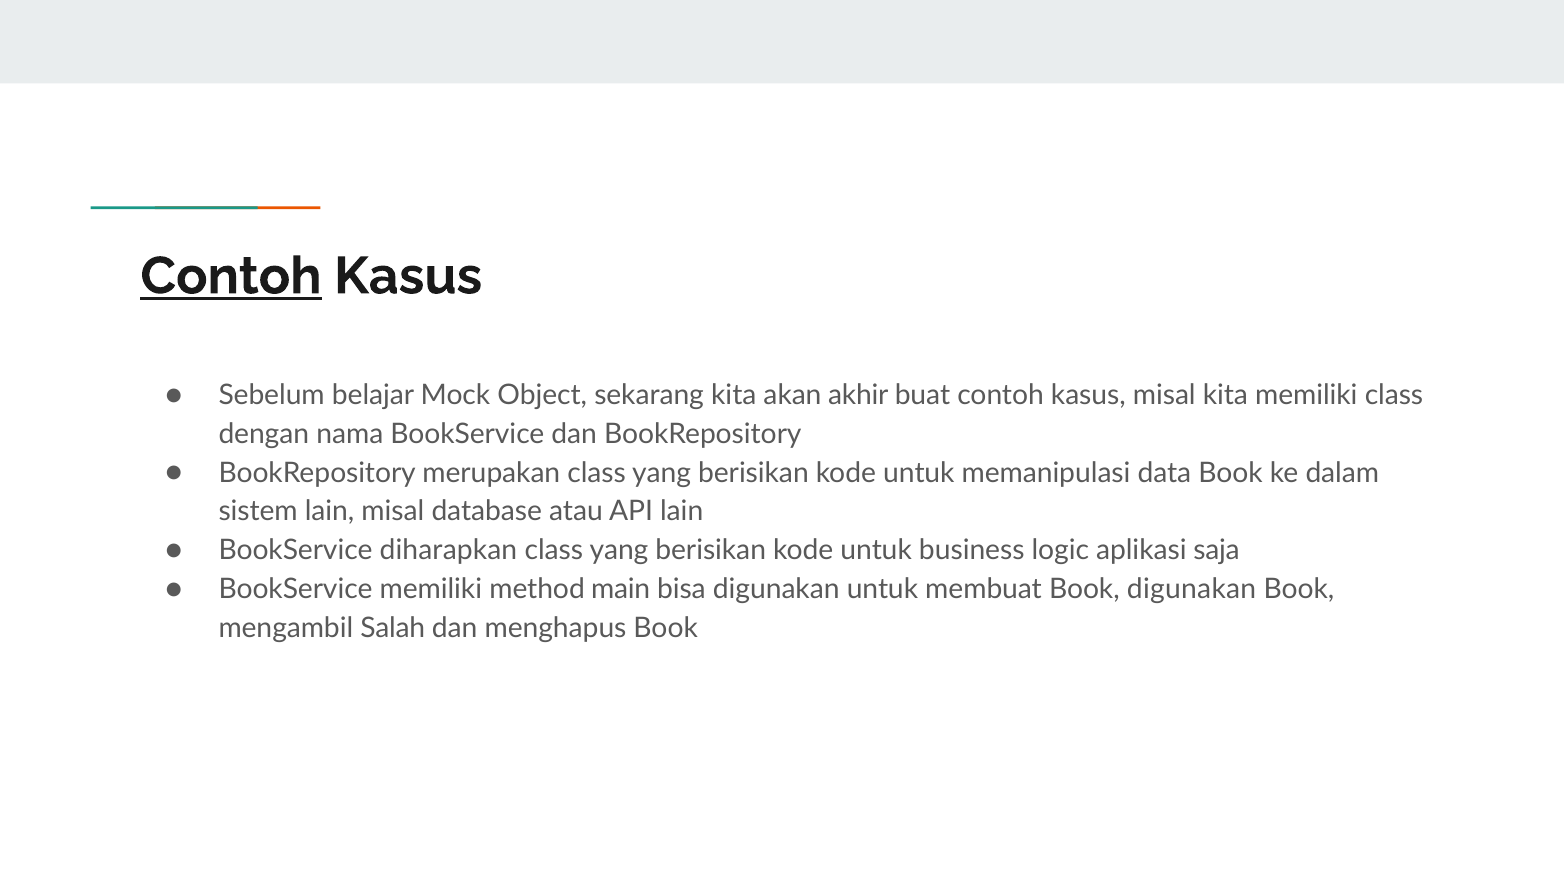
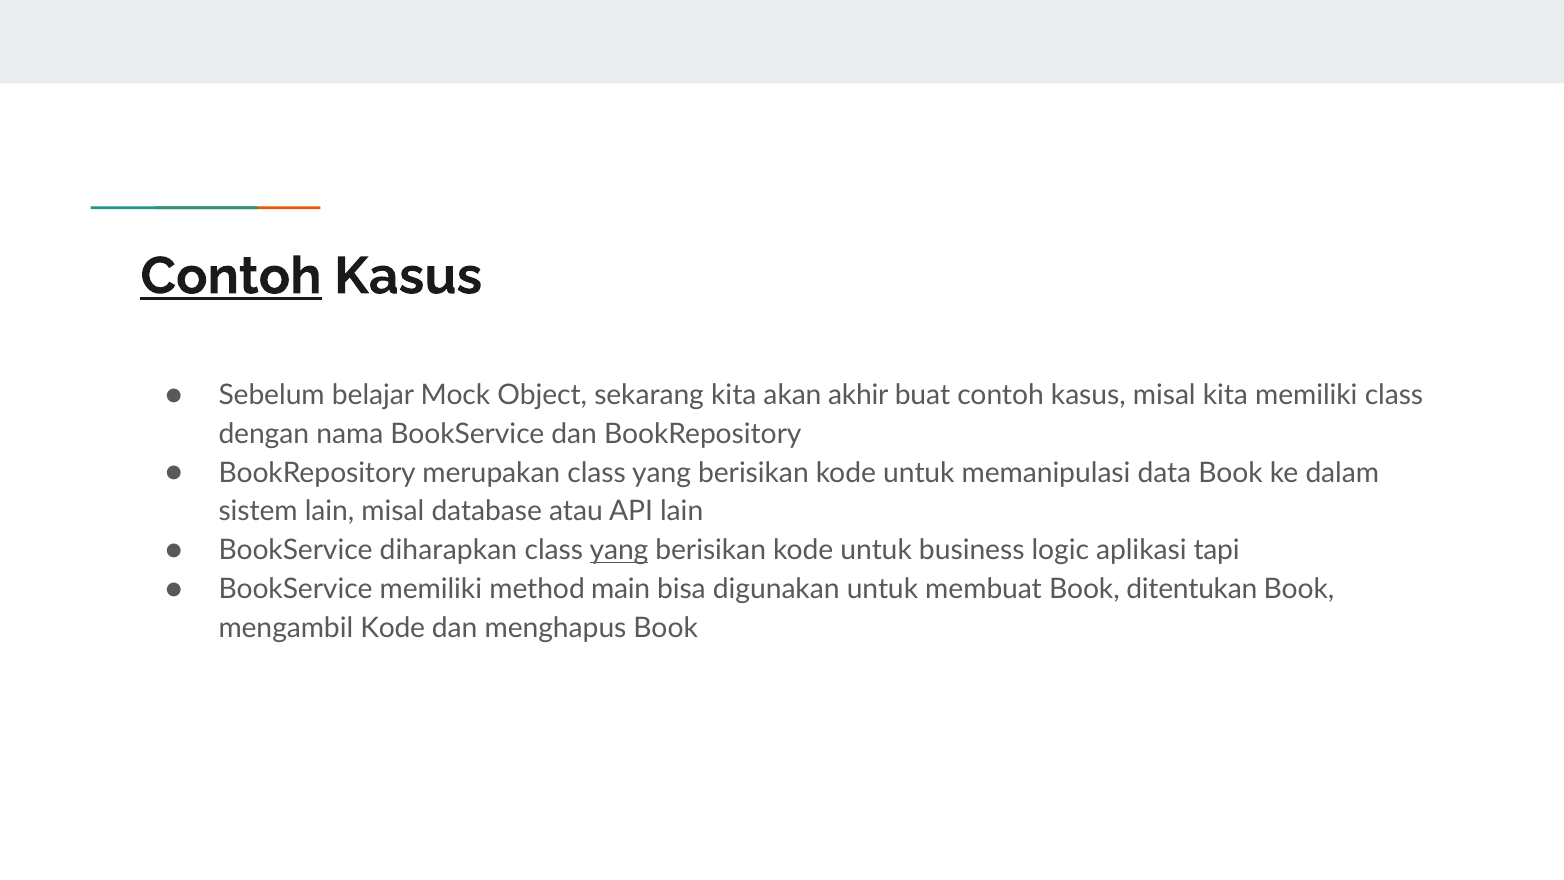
yang underline: none -> present (619, 550)
saja: saja -> tapi (1217, 550)
Book digunakan: digunakan -> ditentukan (1192, 589)
mengambil Salah: Salah -> Kode (393, 628)
